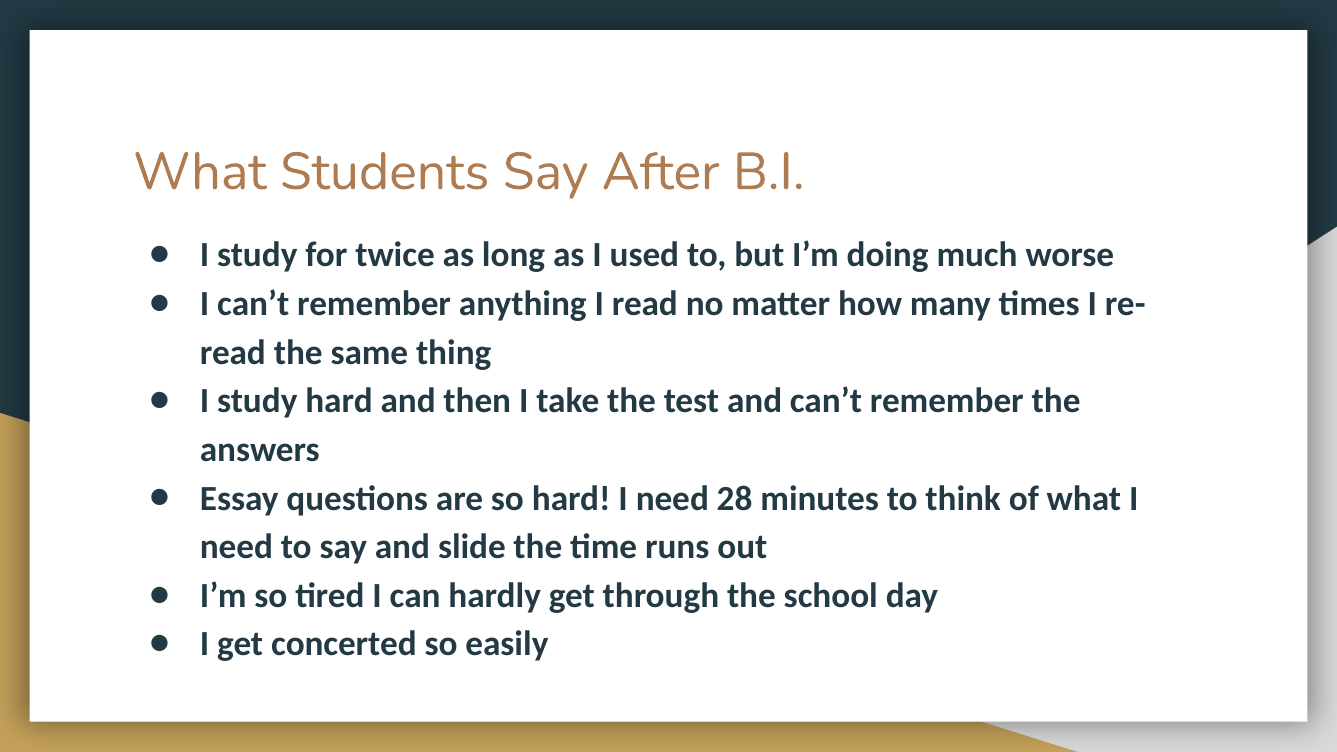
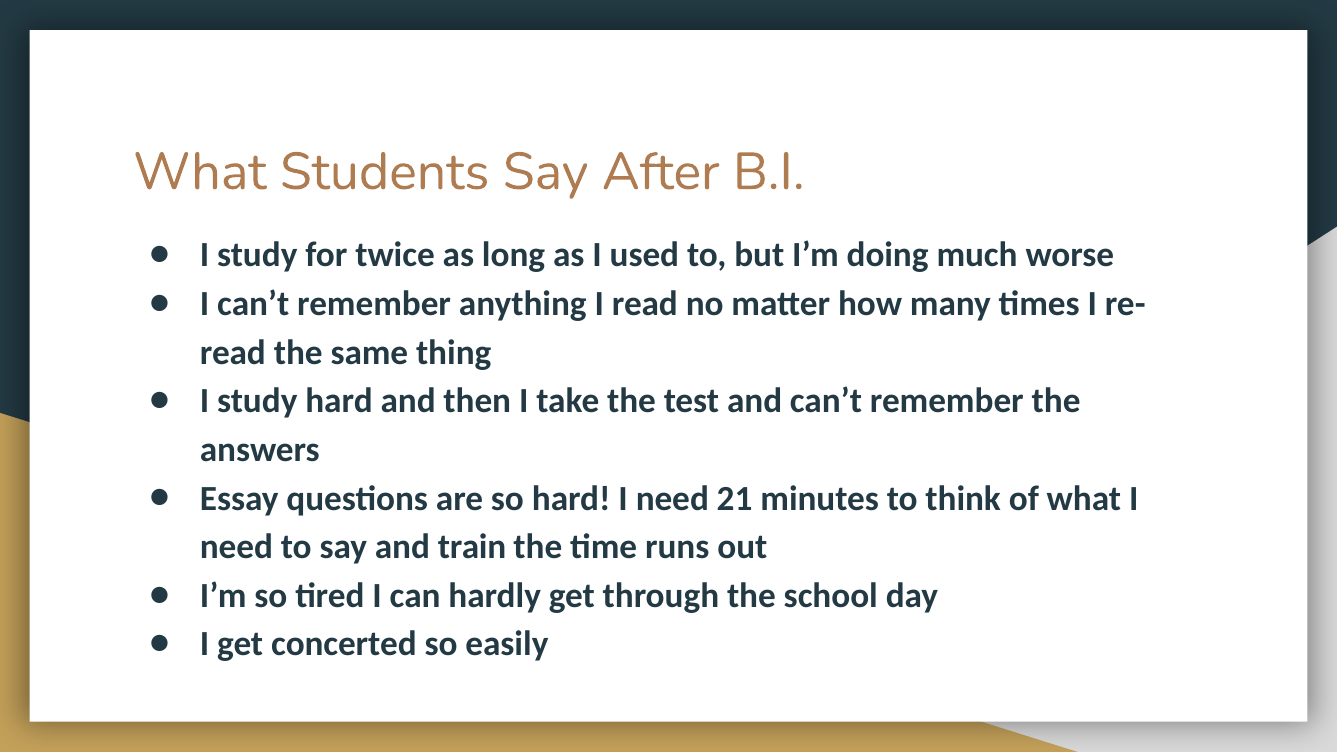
28: 28 -> 21 (735, 498)
slide: slide -> train (472, 547)
